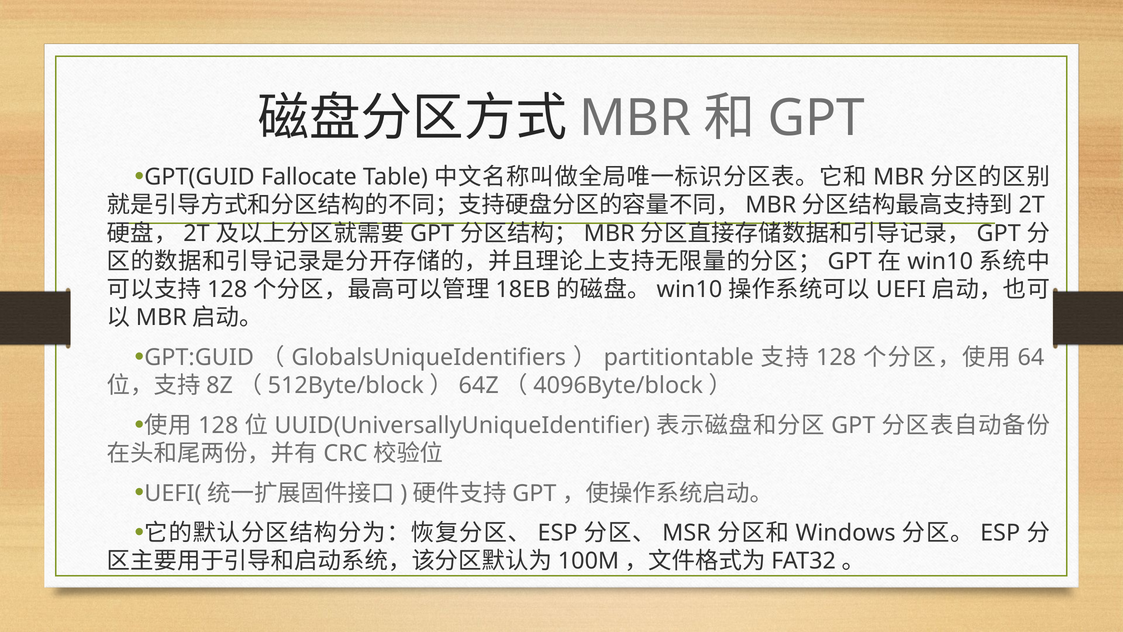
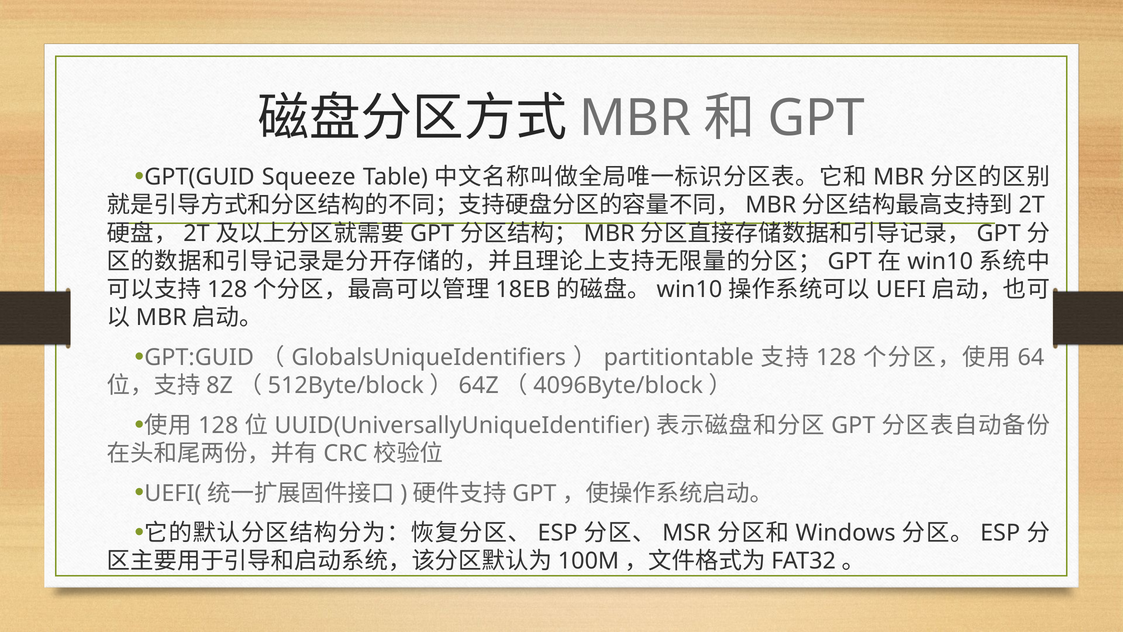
Fallocate: Fallocate -> Squeeze (309, 177)
